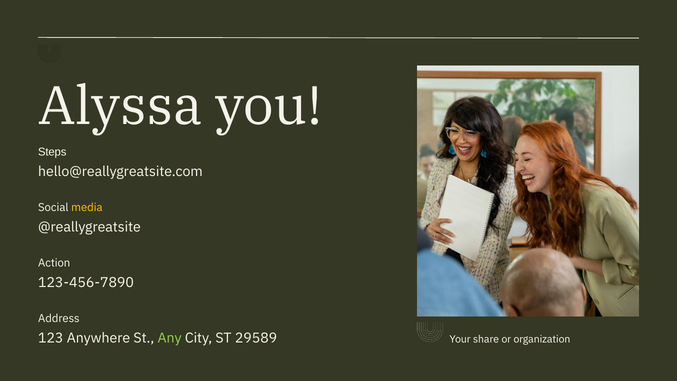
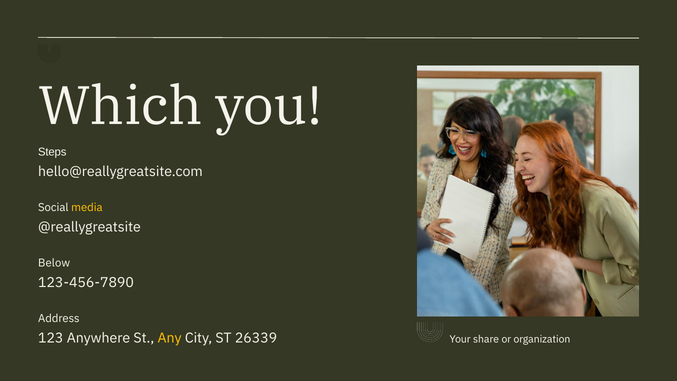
Alyssa: Alyssa -> Which (120, 106)
Action: Action -> Below (54, 263)
Any colour: light green -> yellow (170, 338)
29589: 29589 -> 26339 (256, 338)
